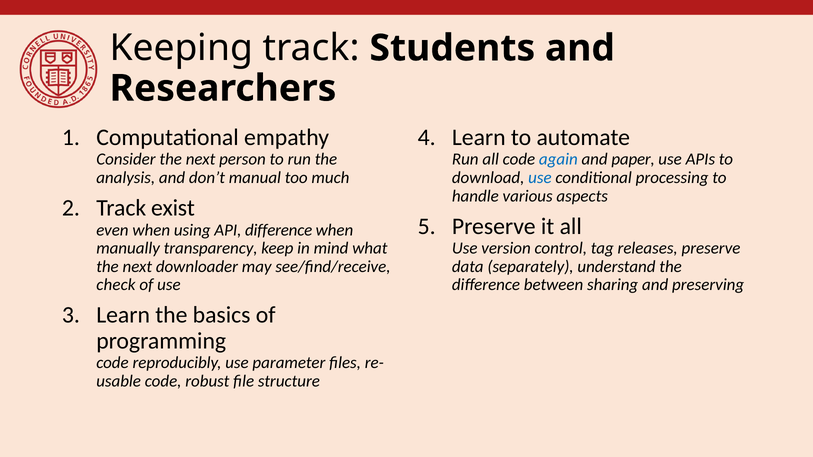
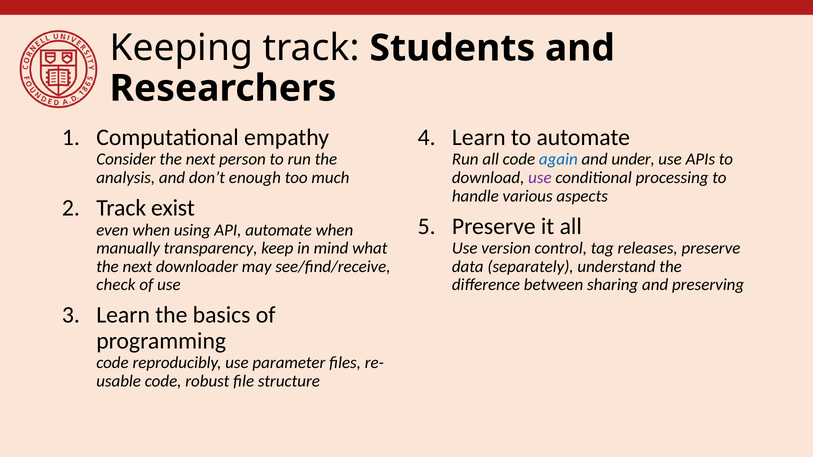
paper: paper -> under (633, 159)
manual: manual -> enough (255, 178)
use colour: blue -> purple (540, 178)
API difference: difference -> automate (279, 230)
